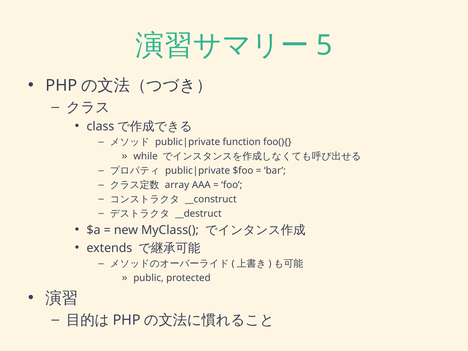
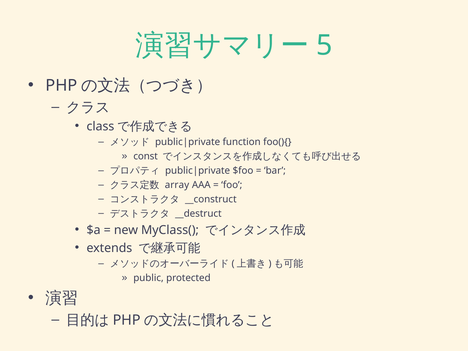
while: while -> const (146, 156)
